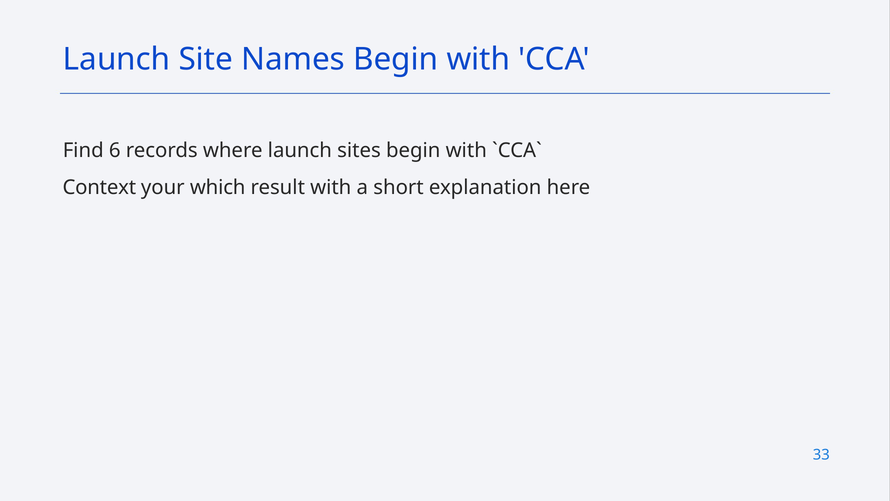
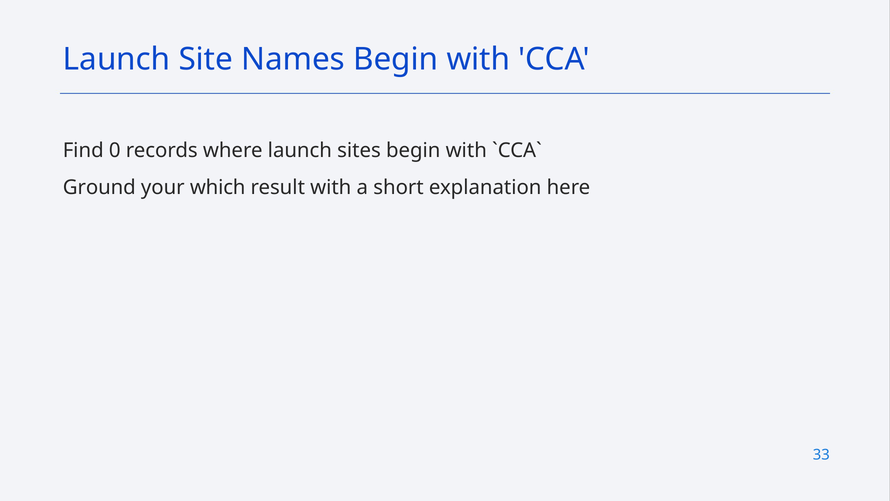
6: 6 -> 0 (115, 150)
Context: Context -> Ground (99, 188)
